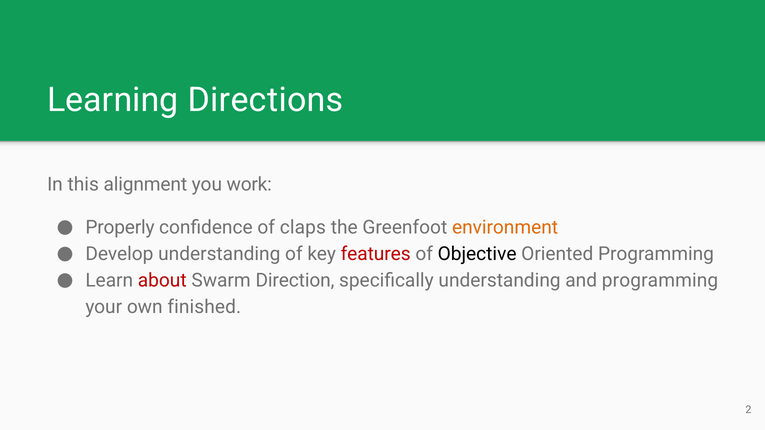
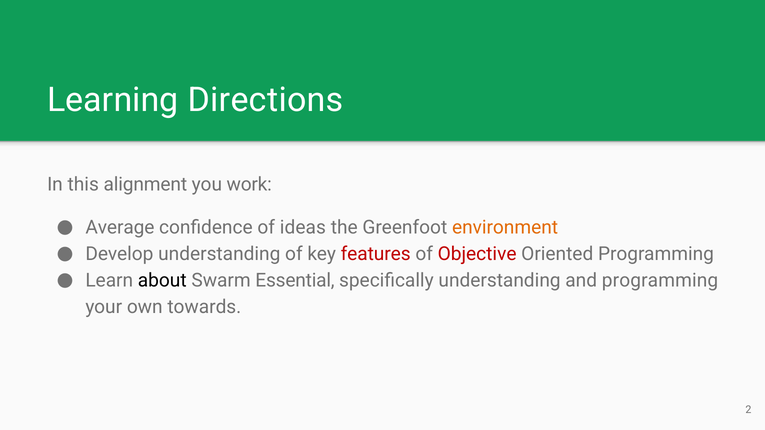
Properly: Properly -> Average (120, 228)
claps: claps -> ideas (303, 228)
Objective colour: black -> red (477, 254)
about colour: red -> black (162, 281)
Direction: Direction -> Essential (295, 281)
finished: finished -> towards (204, 307)
